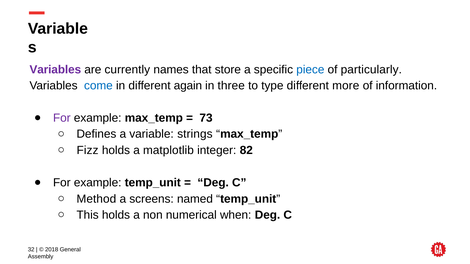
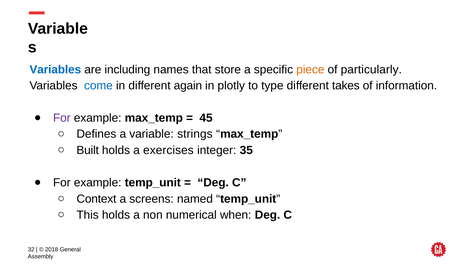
Variables colour: purple -> blue (55, 70)
currently: currently -> including (127, 70)
piece colour: blue -> orange (310, 70)
three: three -> plotly (231, 86)
more: more -> takes (346, 86)
73: 73 -> 45 (206, 118)
Fizz: Fizz -> Built (88, 151)
matplotlib: matplotlib -> exercises (168, 151)
82: 82 -> 35 (246, 151)
Method: Method -> Context (96, 199)
